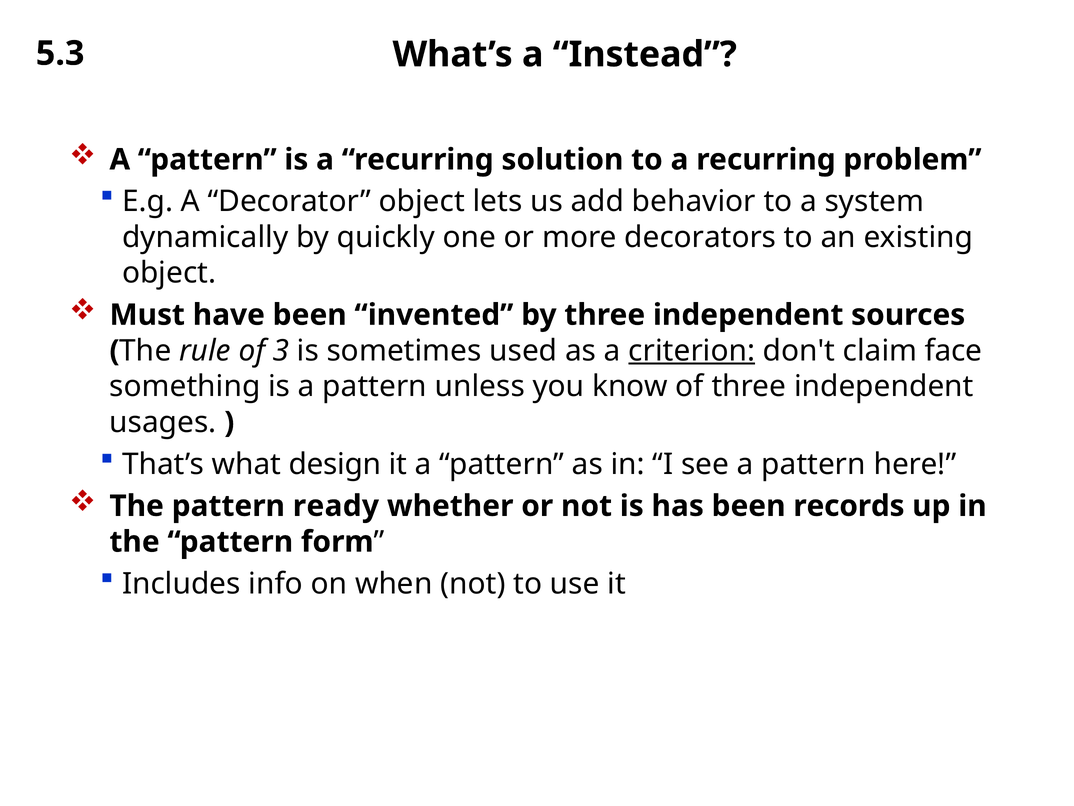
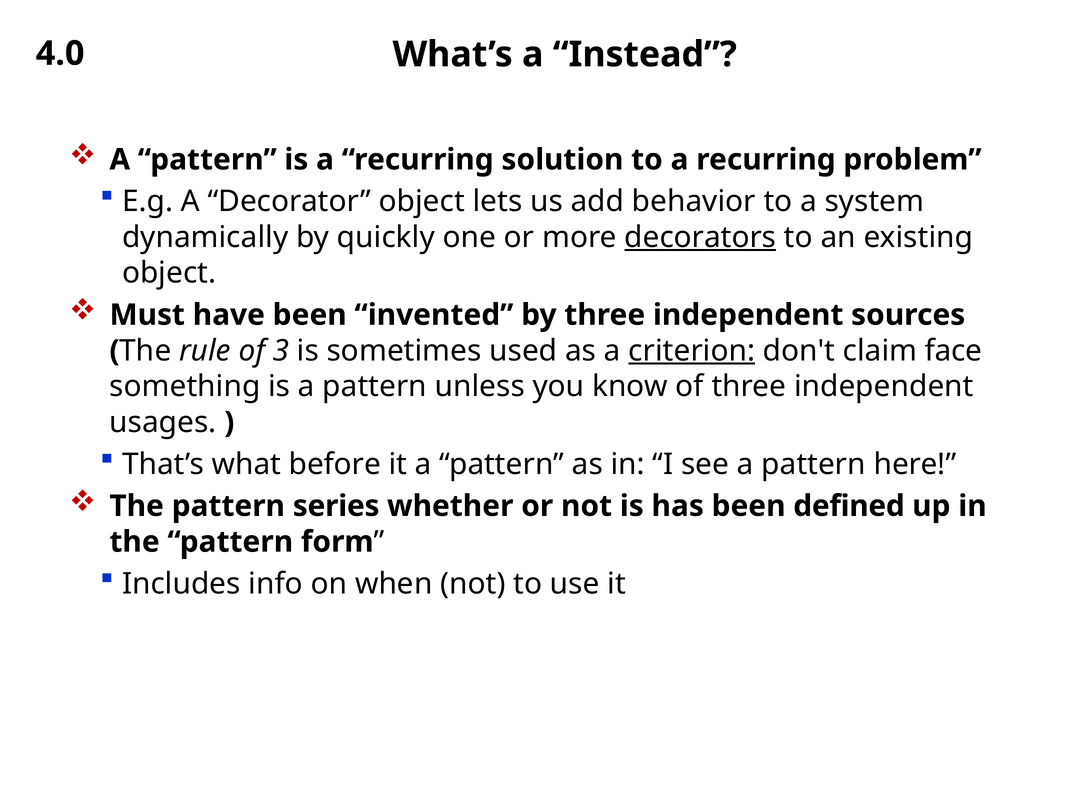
5.3: 5.3 -> 4.0 (60, 53)
decorators underline: none -> present (700, 237)
design: design -> before (335, 464)
ready: ready -> series (336, 506)
records: records -> defined (849, 506)
